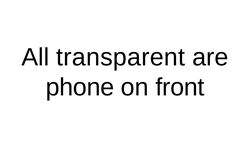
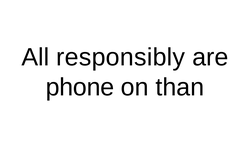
transparent: transparent -> responsibly (121, 57)
front: front -> than (180, 87)
